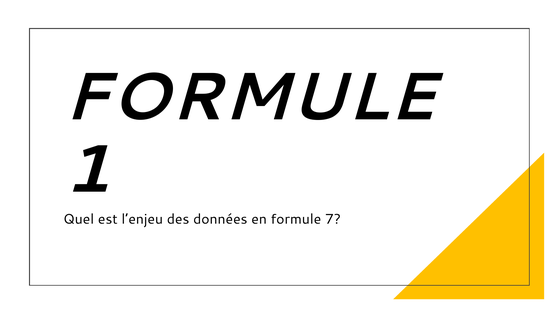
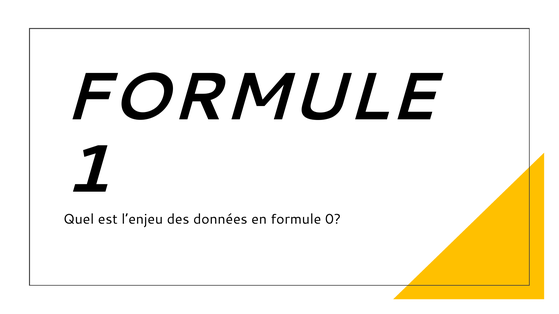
7: 7 -> 0 (333, 220)
